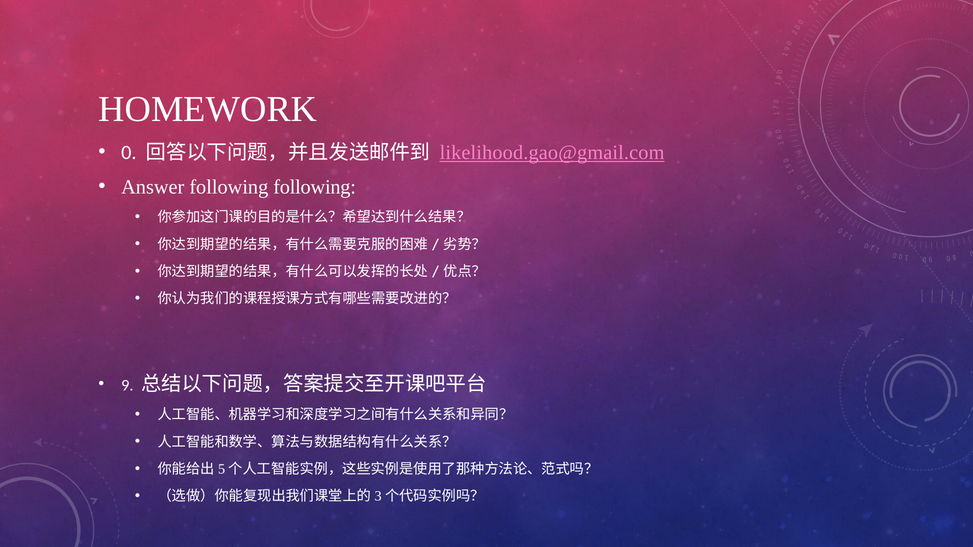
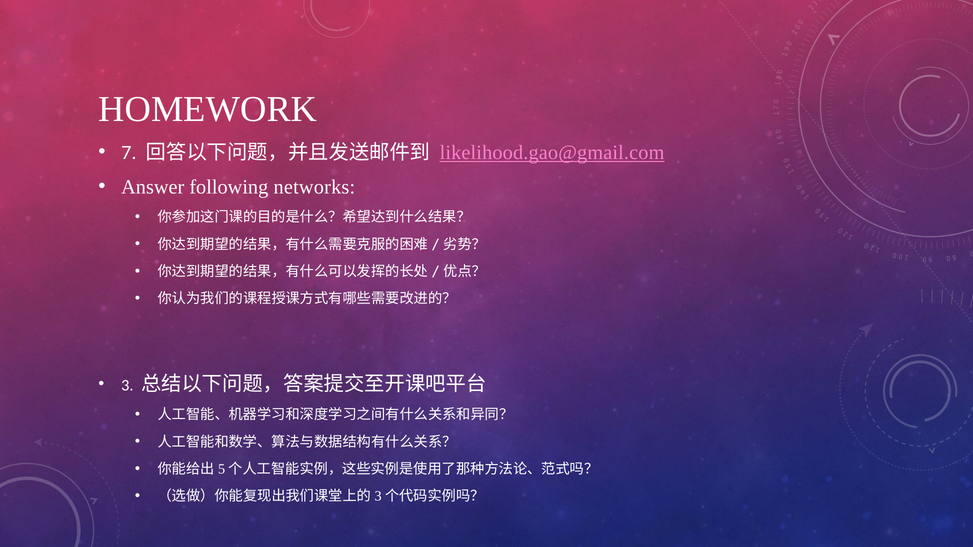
0: 0 -> 7 (129, 152)
following following: following -> networks (314, 187)
9: 9 -> 3 (127, 386)
